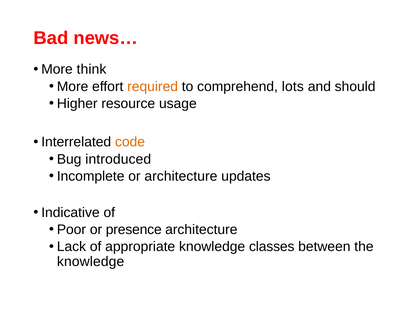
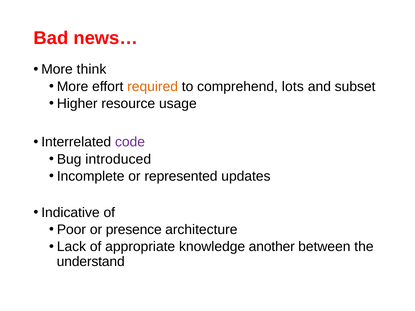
should: should -> subset (355, 87)
code colour: orange -> purple (130, 142)
or architecture: architecture -> represented (181, 176)
classes: classes -> another (272, 247)
knowledge: knowledge -> understand (91, 262)
